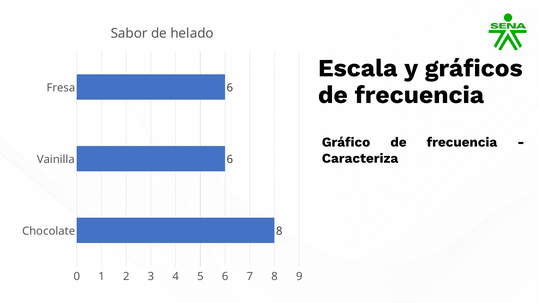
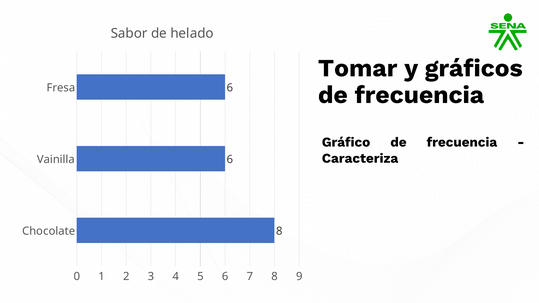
Escala: Escala -> Tomar (358, 68)
